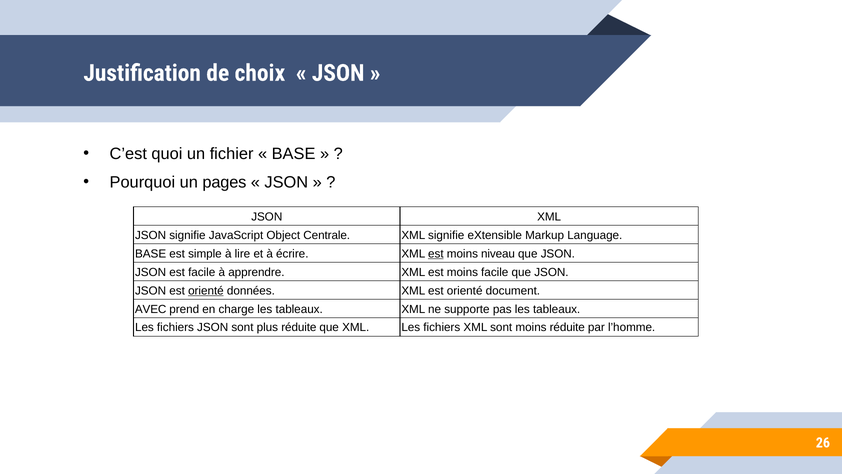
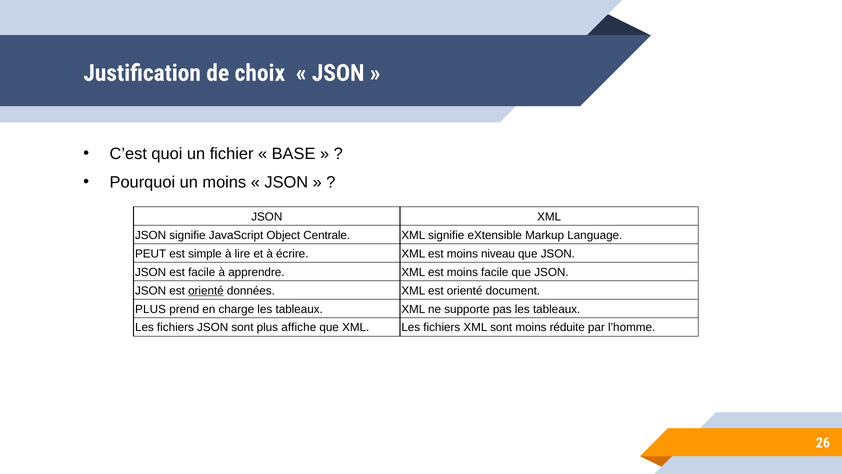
un pages: pages -> moins (224, 182)
BASE: BASE -> PEUT (151, 254)
est underline: present -> none (436, 254)
AVEC: AVEC -> PLUS (151, 309)
plus réduite: réduite -> affiche (299, 327)
